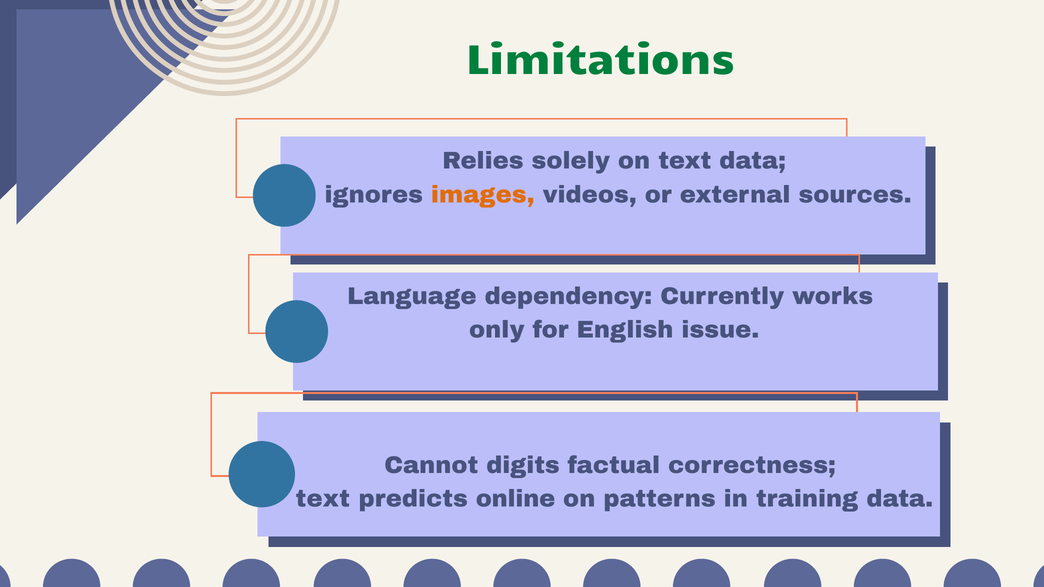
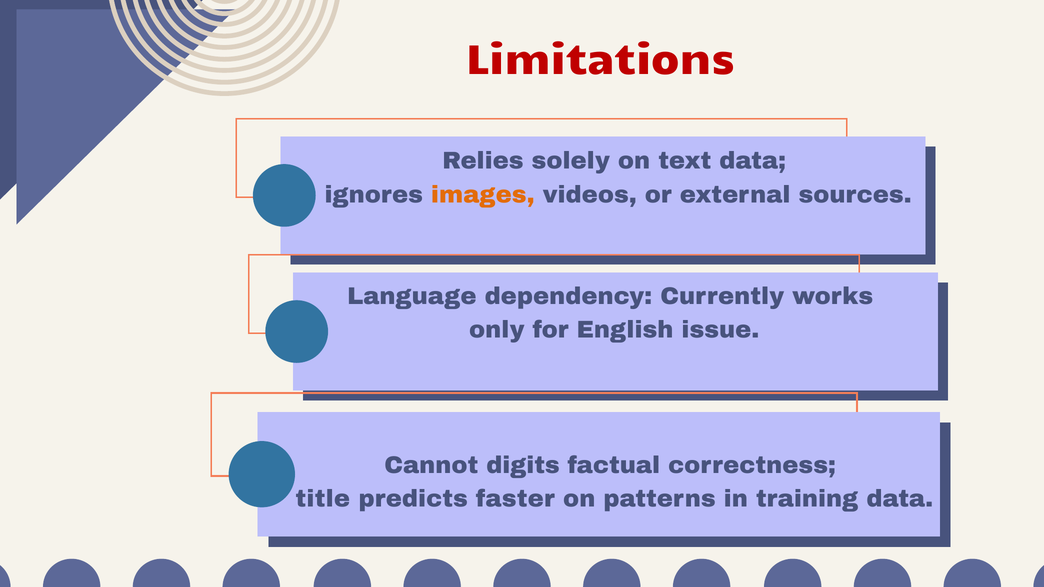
Limitations colour: green -> red (601, 61)
text: text -> title (323, 499)
online: online -> faster (515, 499)
